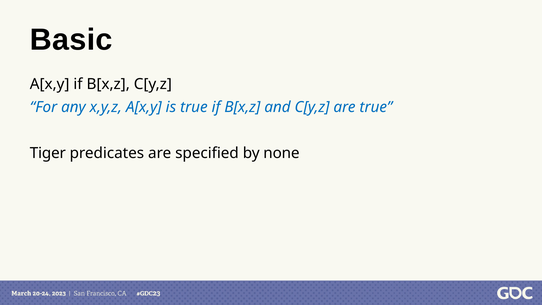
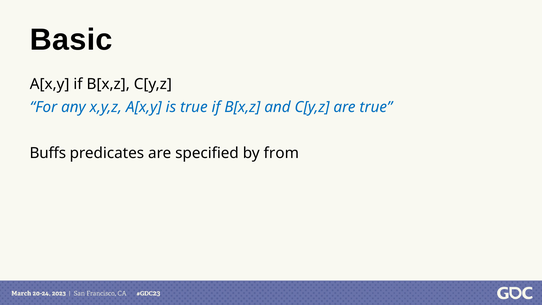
Tiger: Tiger -> Buffs (48, 153)
none: none -> from (281, 153)
